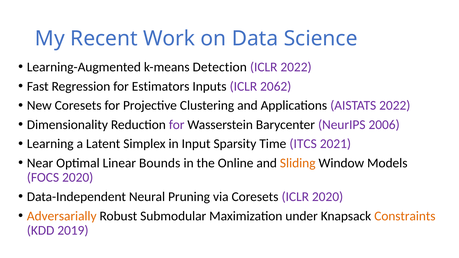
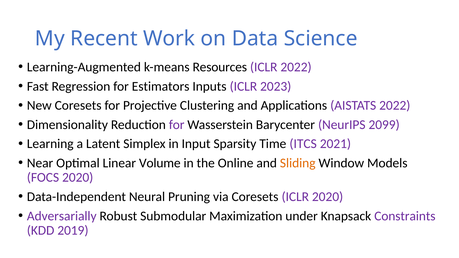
Detection: Detection -> Resources (220, 67)
2062: 2062 -> 2023 (276, 86)
2006: 2006 -> 2099 (384, 125)
Bounds: Bounds -> Volume (160, 163)
Adversarially colour: orange -> purple (62, 216)
Constraints colour: orange -> purple (405, 216)
